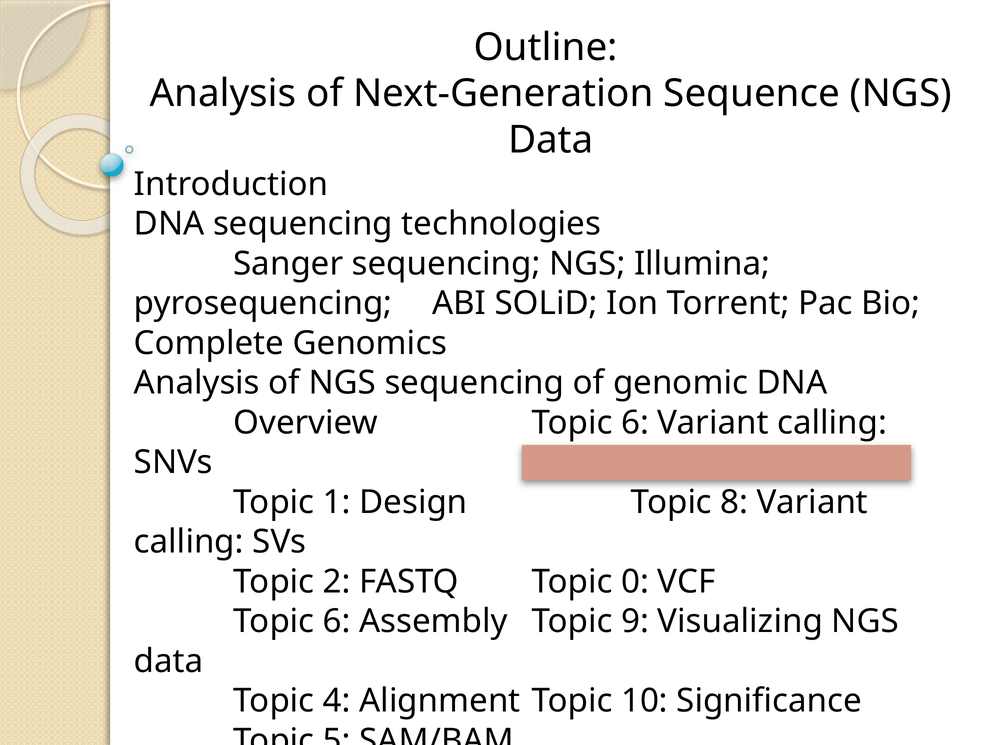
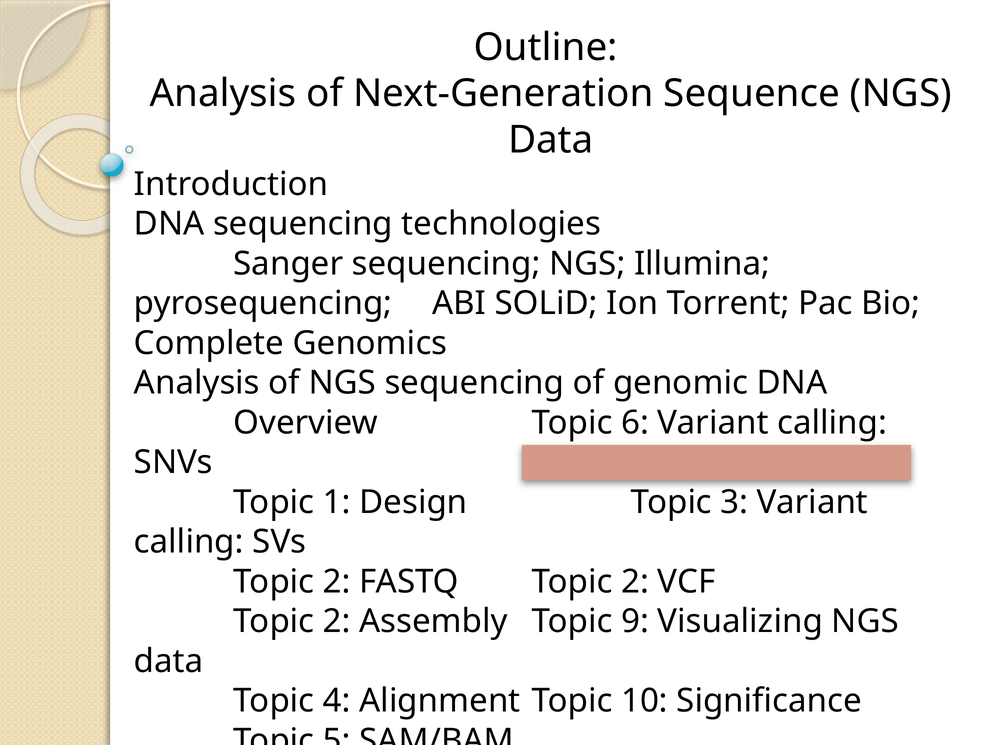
8: 8 -> 3 (734, 503)
FASTQ Topic 0: 0 -> 2 (635, 582)
6: 6 -> 2 (337, 622)
